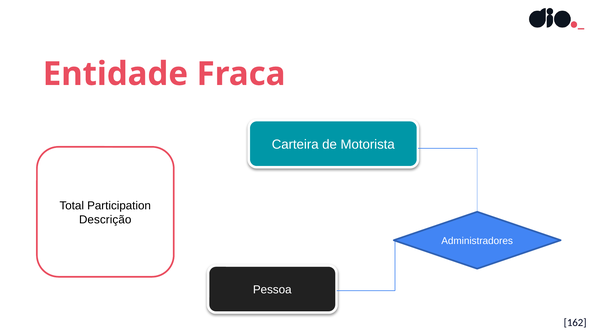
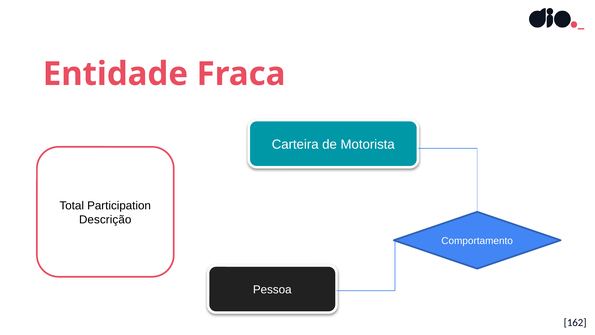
Administradores: Administradores -> Comportamento (477, 241)
